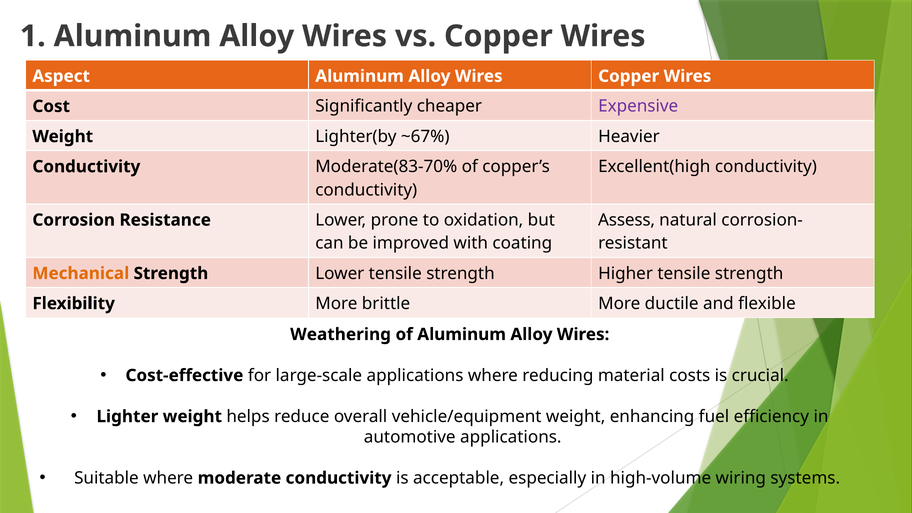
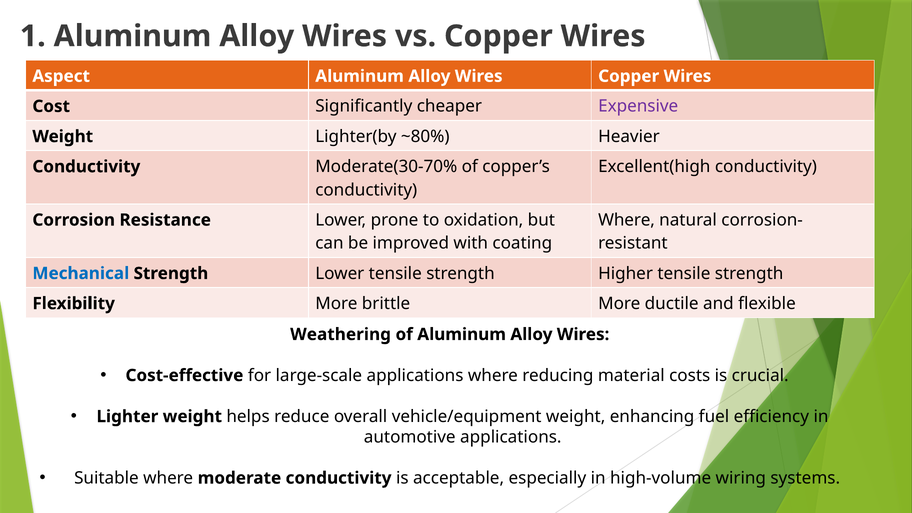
~67%: ~67% -> ~80% (425, 136)
Moderate(83-70%: Moderate(83-70% -> Moderate(30-70% (386, 167)
Assess: Assess -> Where (627, 220)
Mechanical colour: orange -> blue (81, 273)
